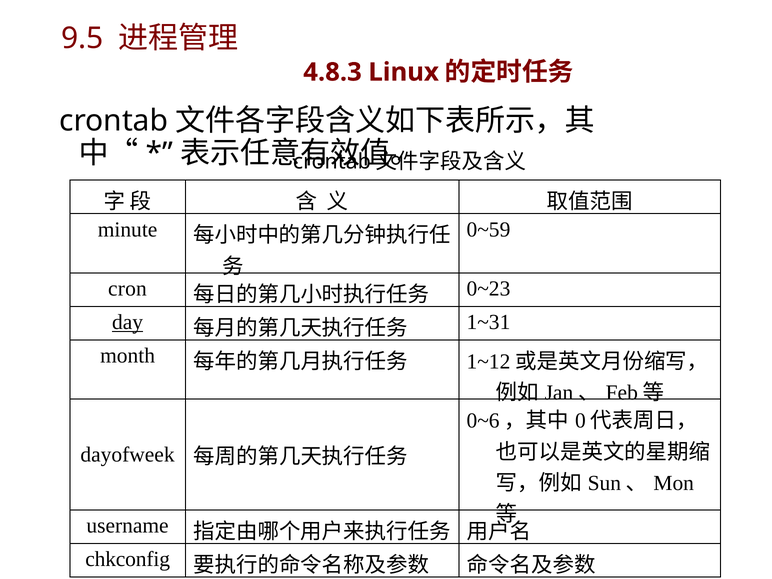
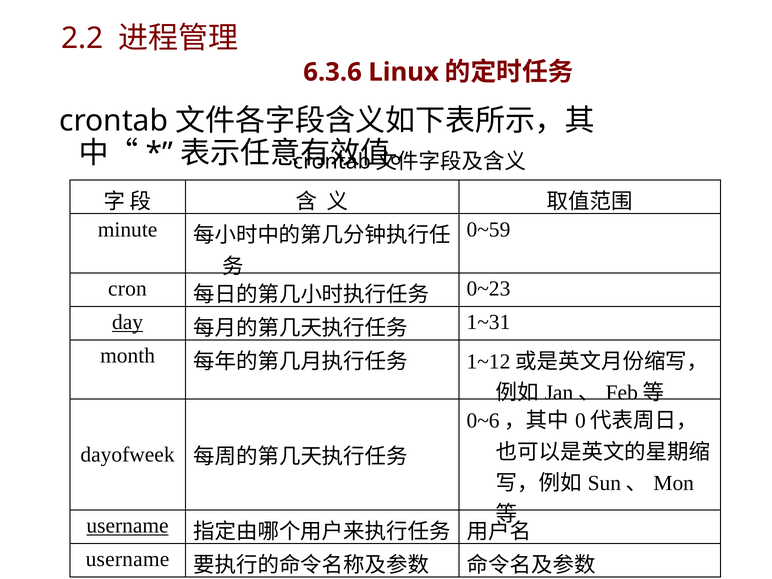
9.5: 9.5 -> 2.2 (82, 38)
4.8.3: 4.8.3 -> 6.3.6 (333, 72)
username underline: none -> present (128, 526)
chkconfig: chkconfig -> username (127, 559)
